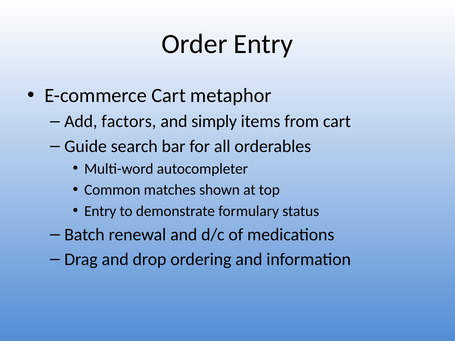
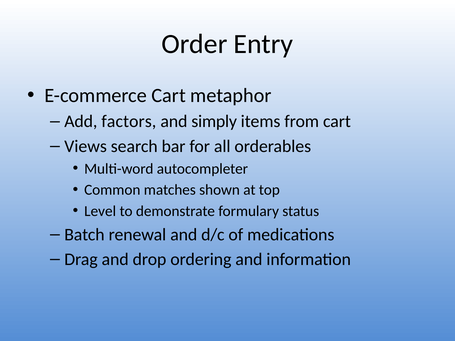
Guide: Guide -> Views (86, 146)
Entry: Entry -> Level (100, 211)
